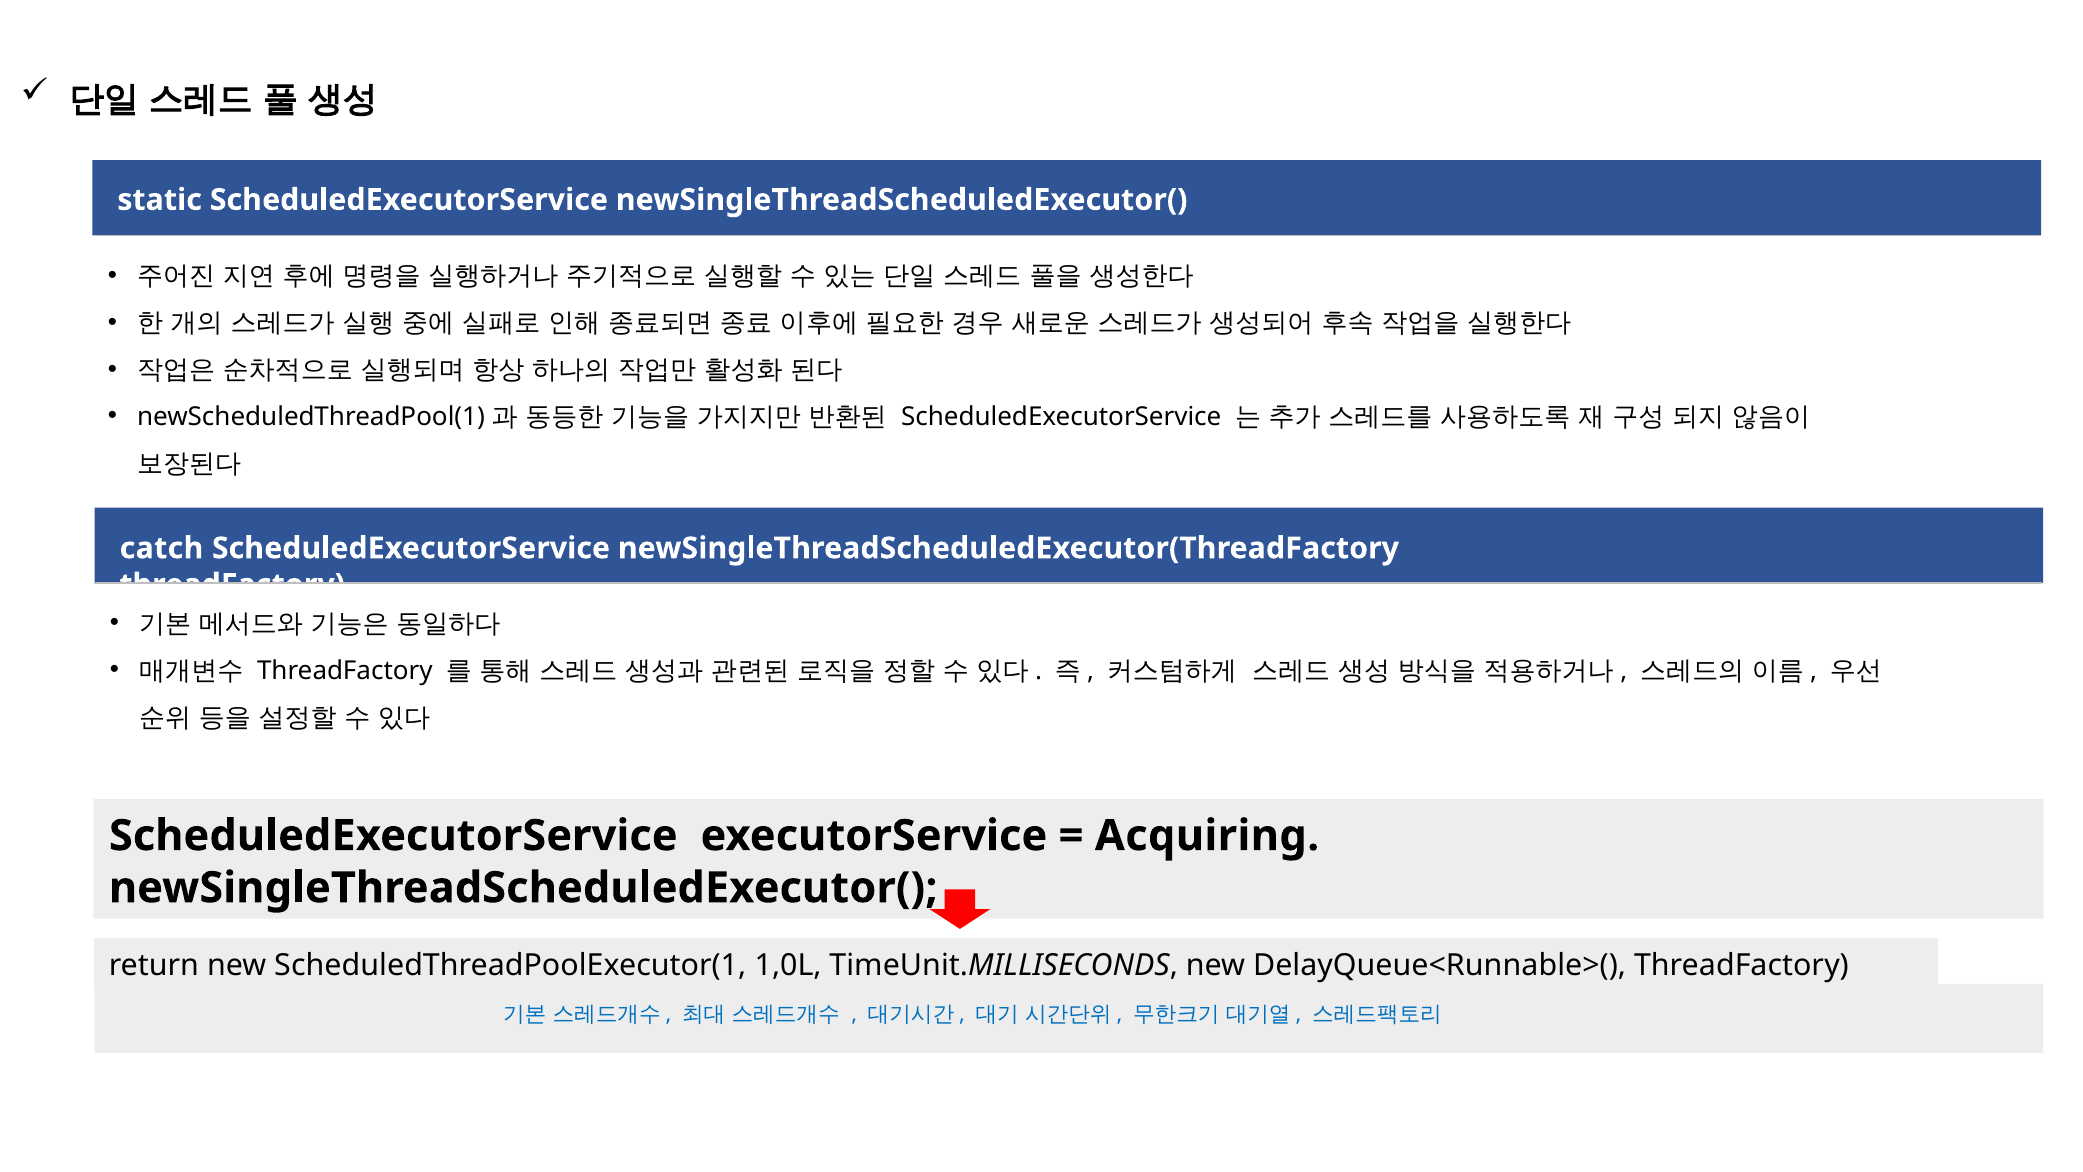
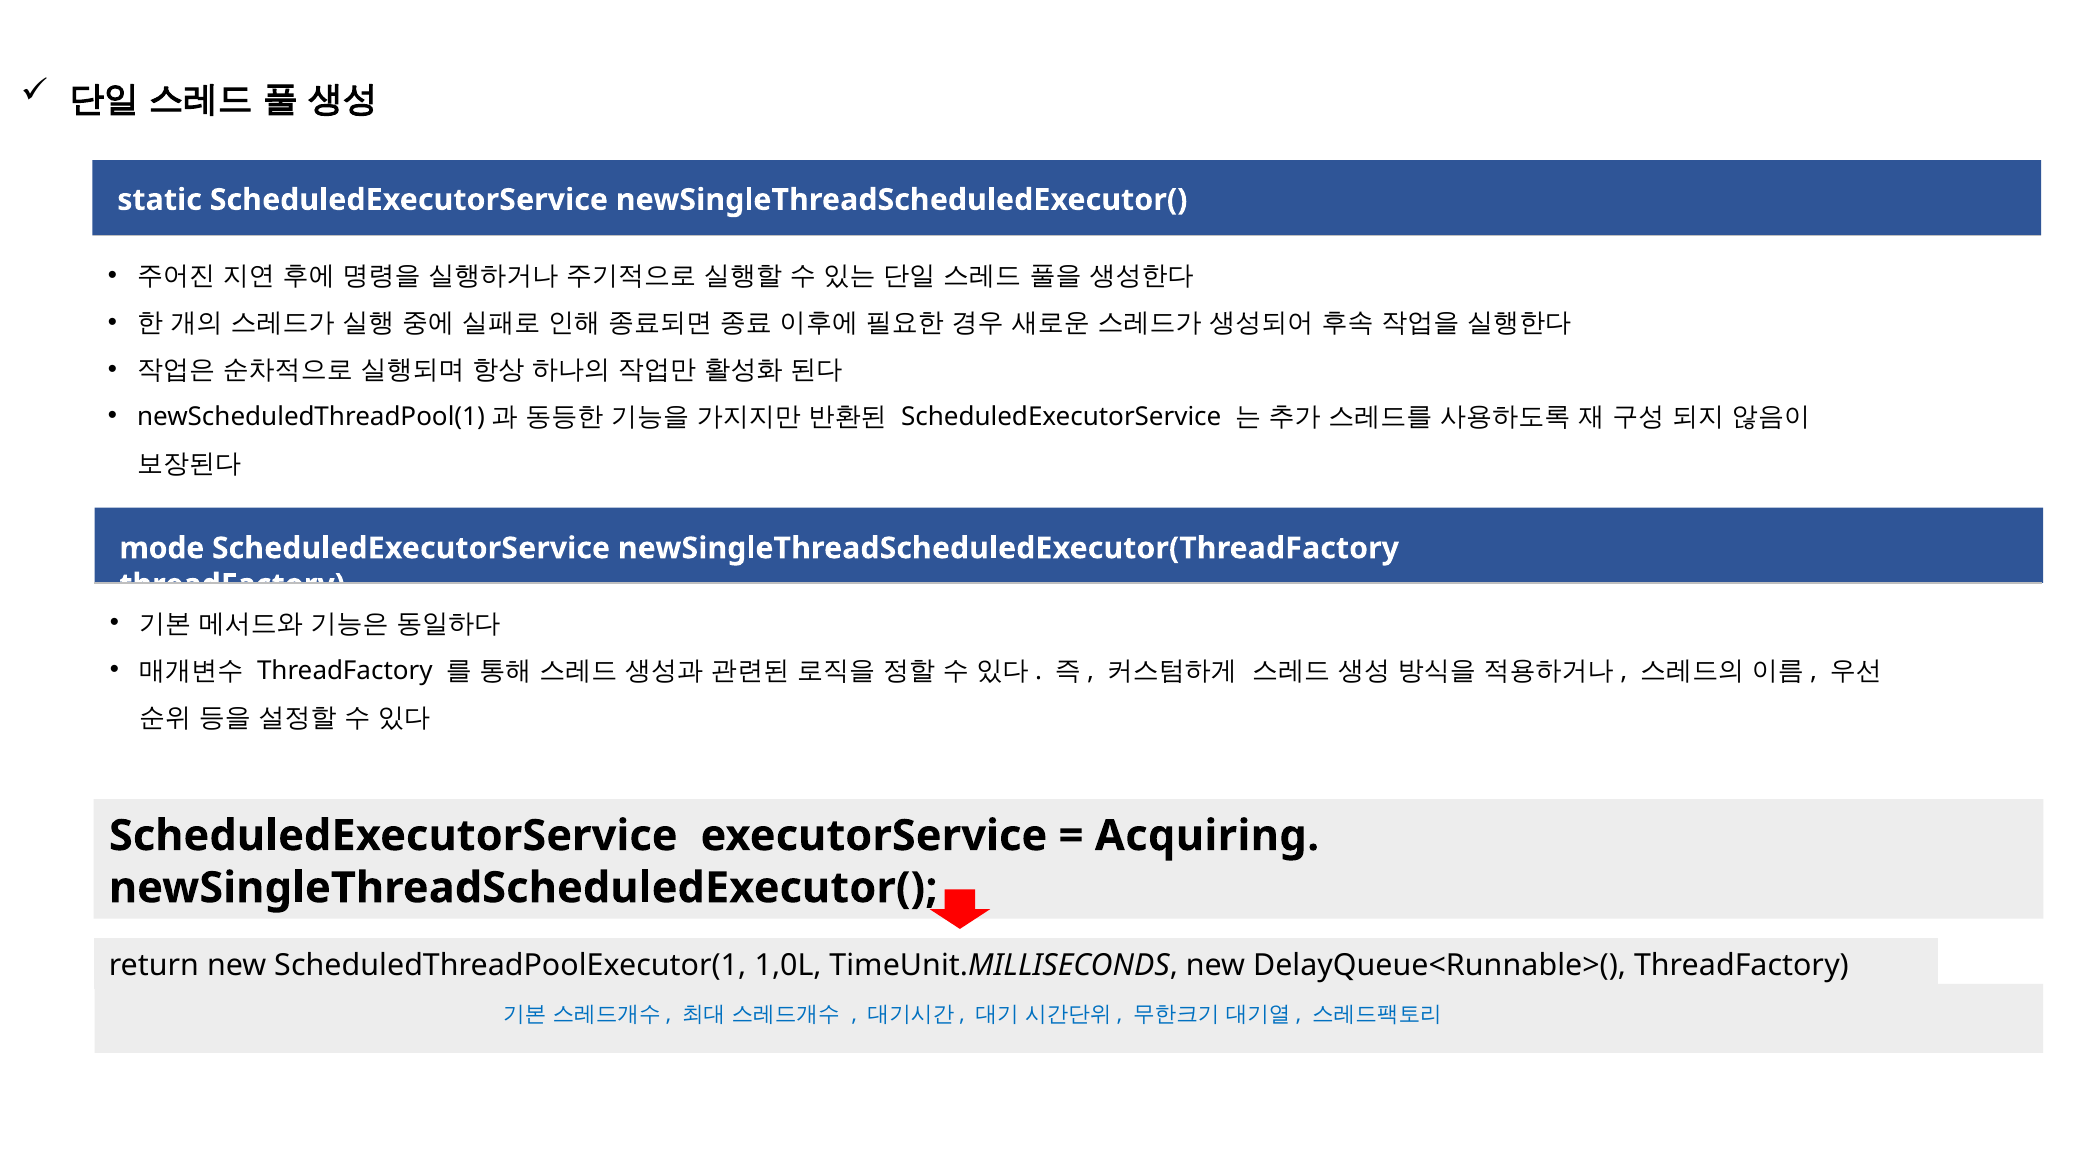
catch: catch -> mode (162, 548)
